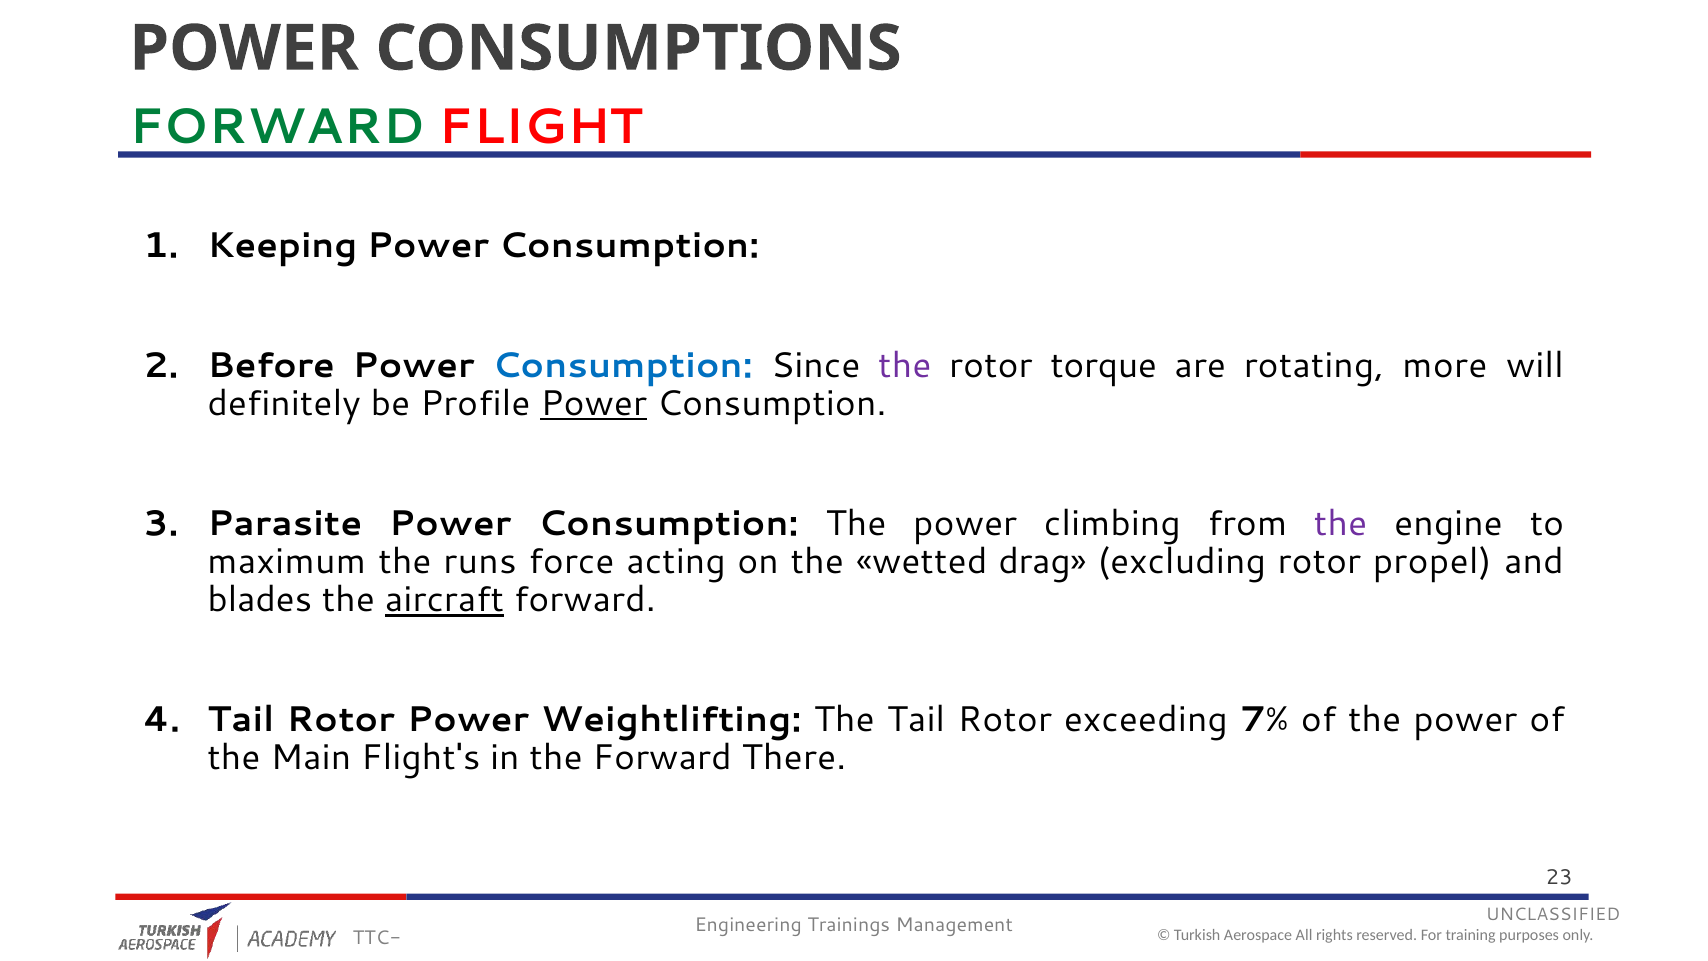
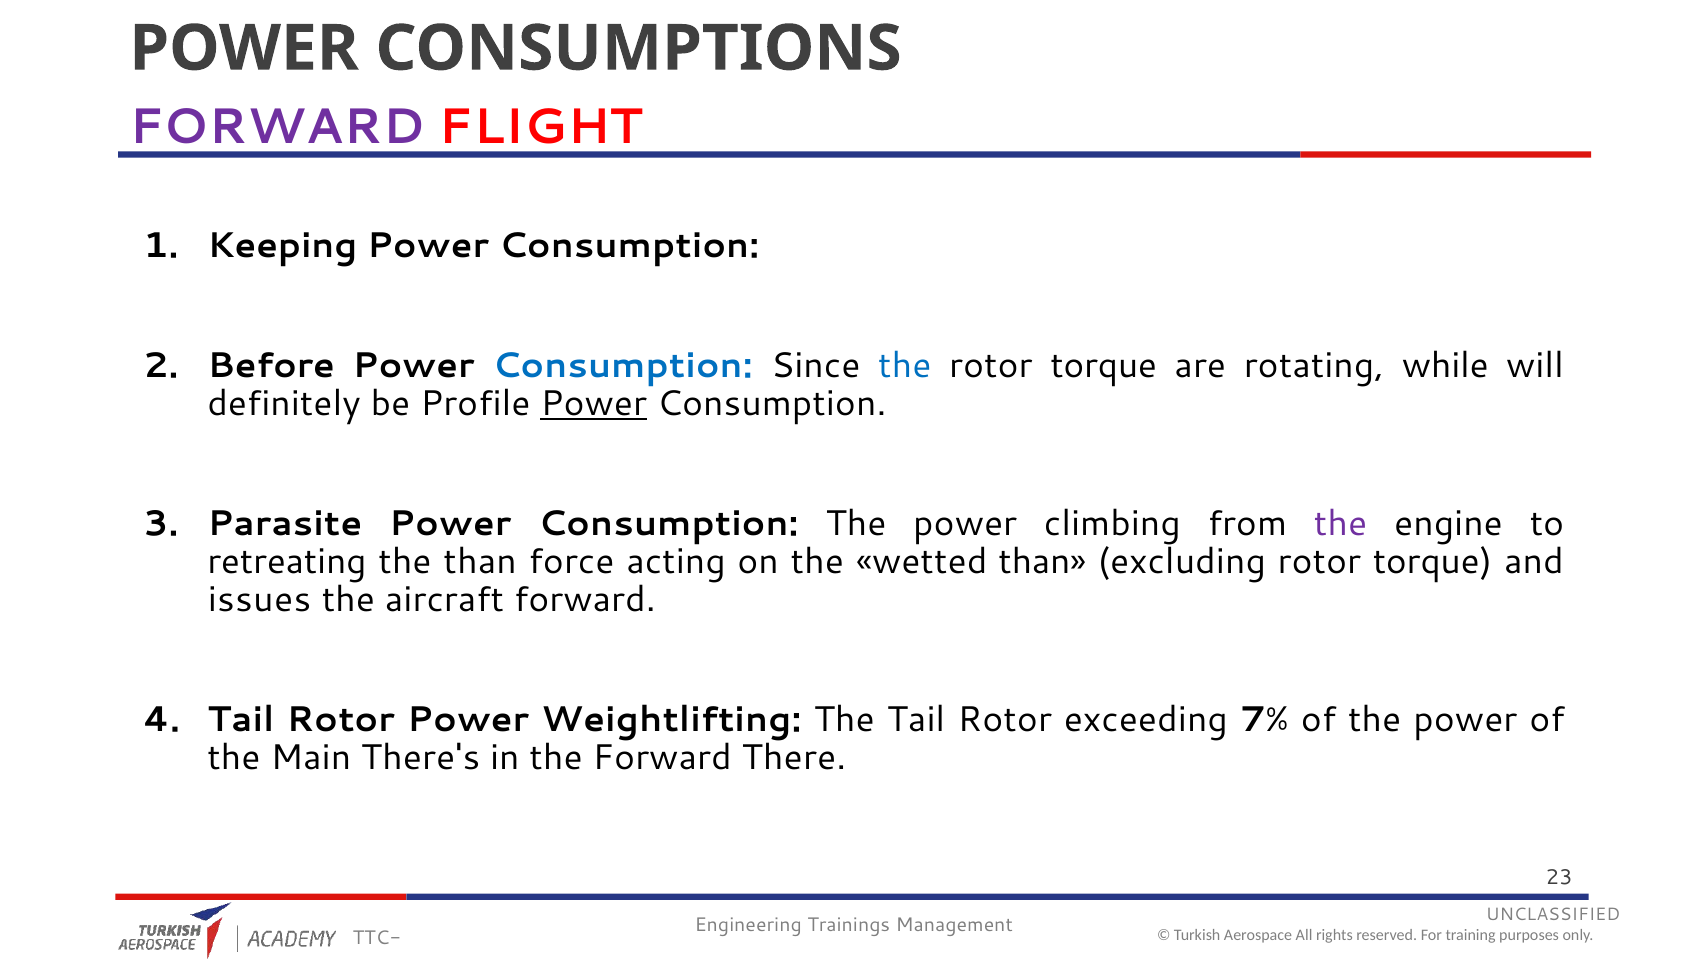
FORWARD colour: green -> purple (277, 127)
the colour: purple -> blue (905, 365)
more: more -> while (1445, 365)
maximum: maximum -> retreating (287, 562)
the runs: runs -> than (480, 562)
wetted drag: drag -> than (1042, 562)
excluding rotor propel: propel -> torque (1433, 562)
blades: blades -> issues (259, 600)
aircraft underline: present -> none (445, 600)
Flight's: Flight's -> There's (421, 758)
